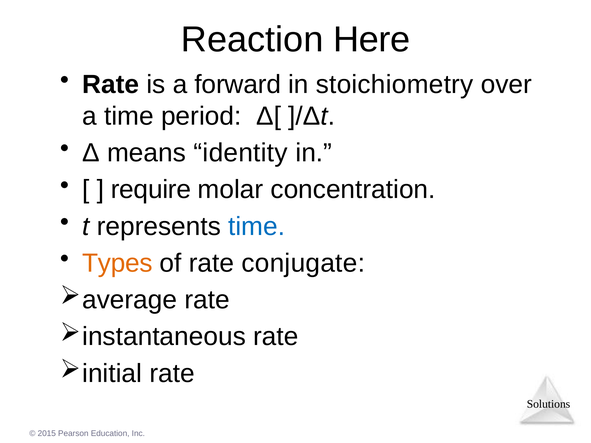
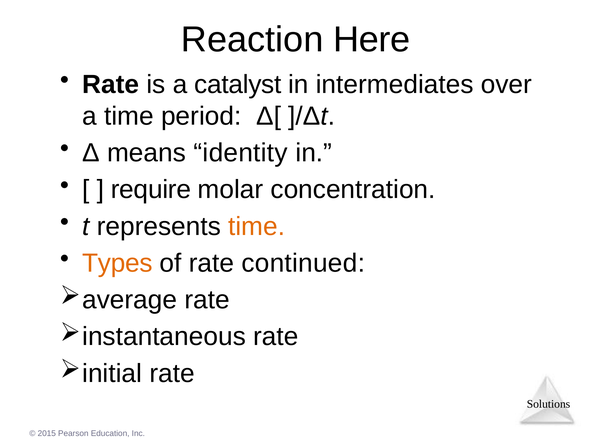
forward: forward -> catalyst (238, 85)
stoichiometry: stoichiometry -> intermediates (395, 85)
time colour: blue -> orange (257, 226)
conjugate: conjugate -> continued (303, 263)
